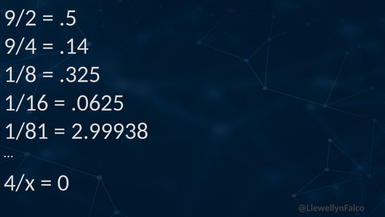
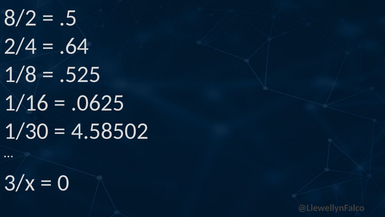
9/2: 9/2 -> 8/2 (20, 18)
9/4: 9/4 -> 2/4 (20, 46)
.14: .14 -> .64 (74, 46)
.325: .325 -> .525 (80, 74)
1/81: 1/81 -> 1/30 (26, 131)
2.99938: 2.99938 -> 4.58502 (110, 131)
4/x: 4/x -> 3/x (19, 182)
